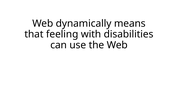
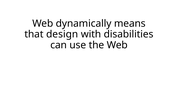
feeling: feeling -> design (62, 34)
